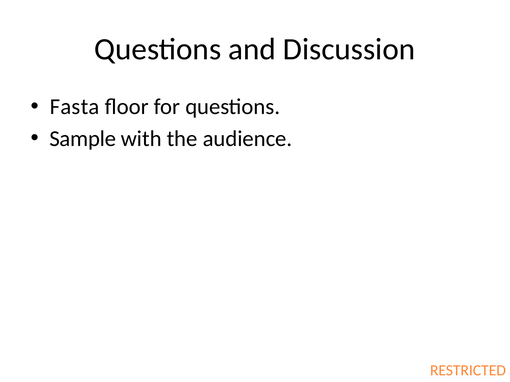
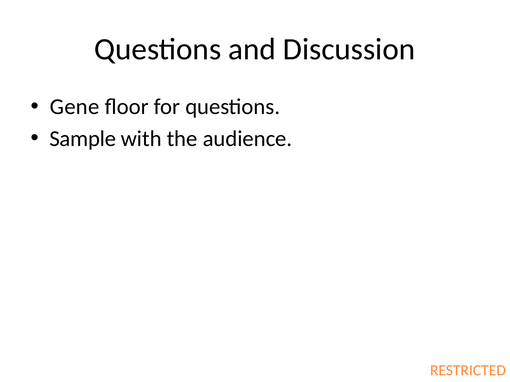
Fasta: Fasta -> Gene (75, 107)
